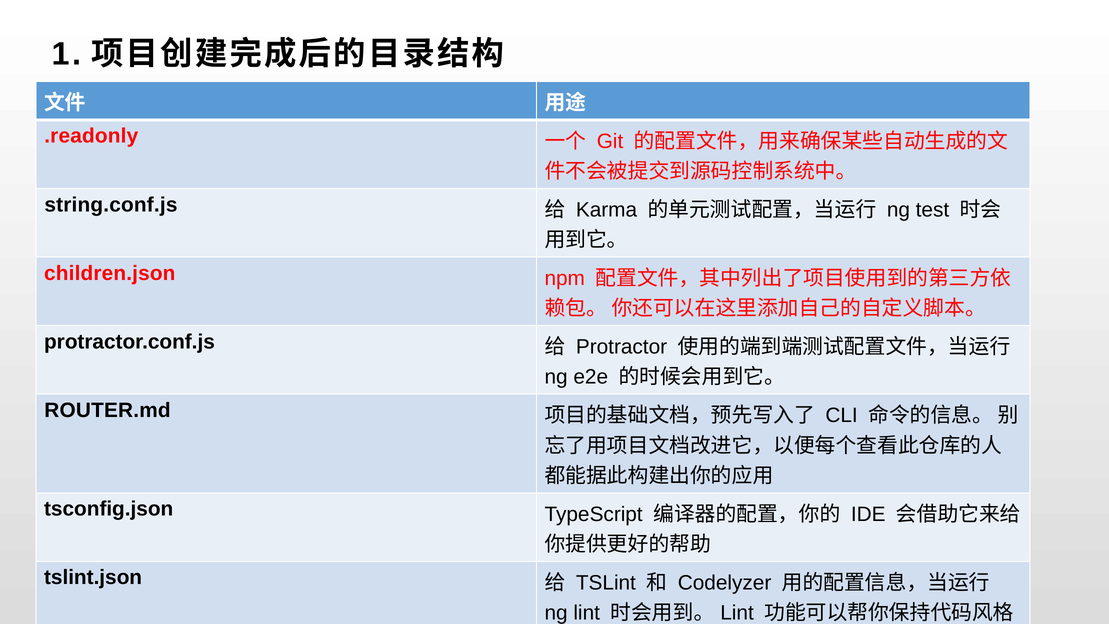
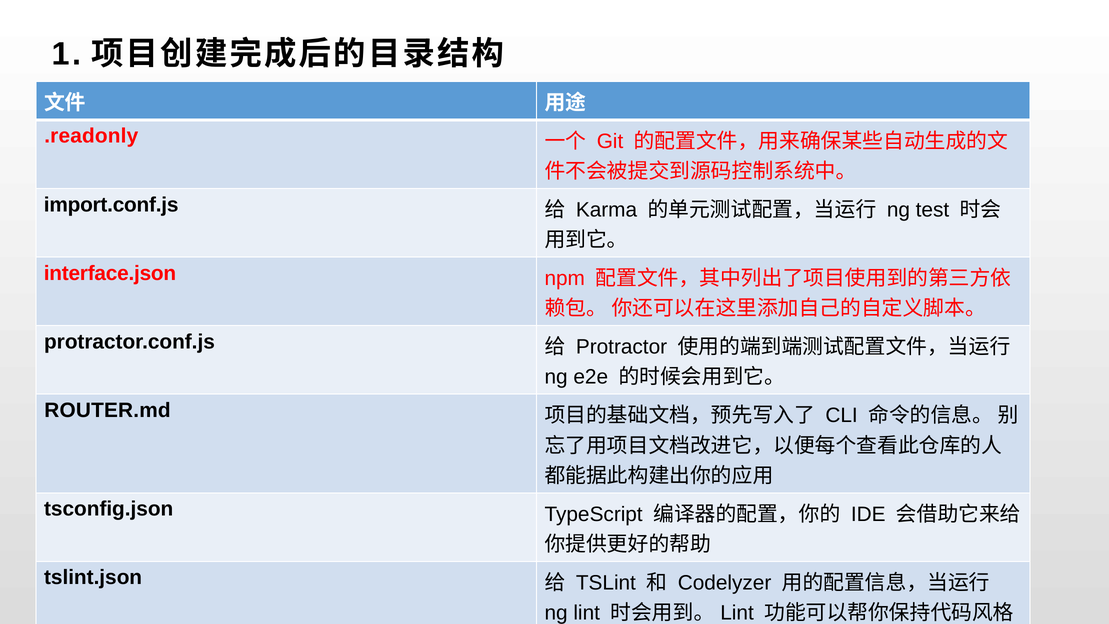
string.conf.js: string.conf.js -> import.conf.js (111, 205)
children.json: children.json -> interface.json (110, 273)
